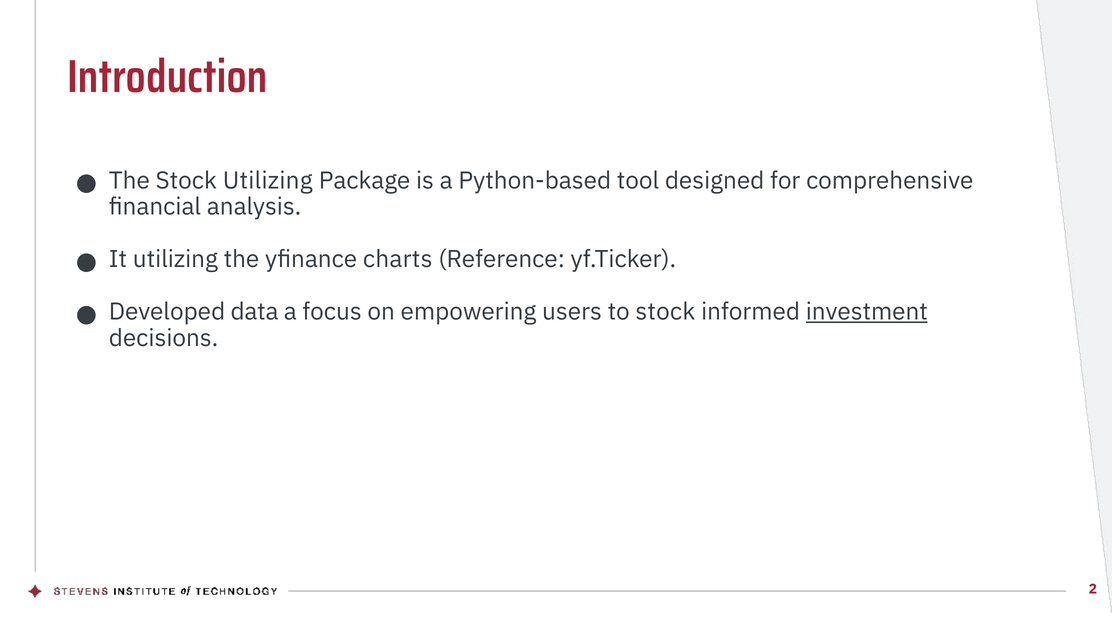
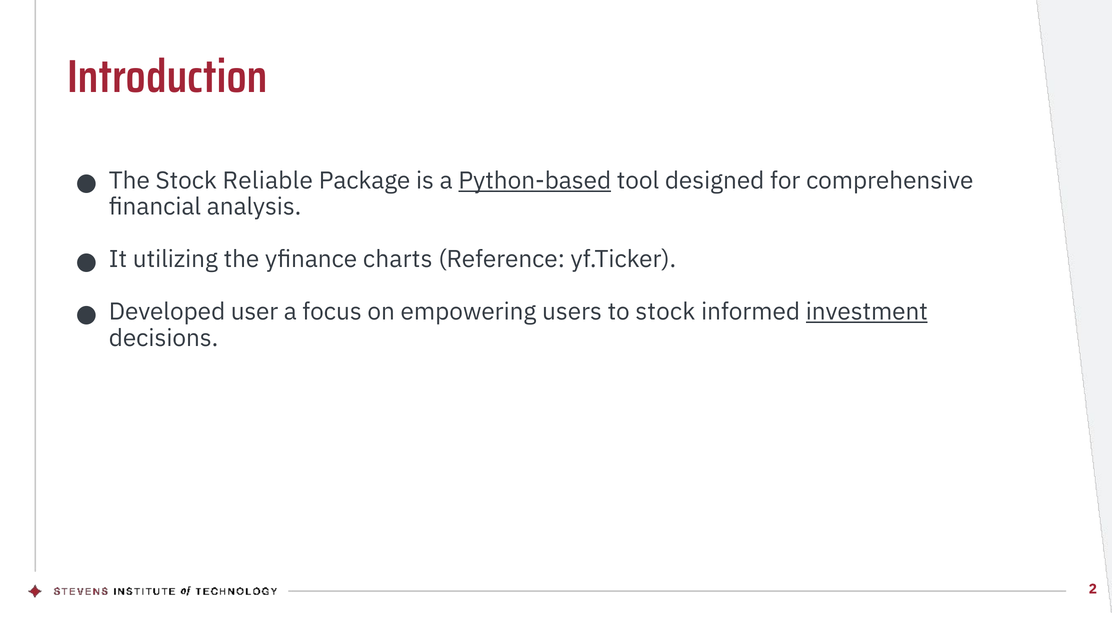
Stock Utilizing: Utilizing -> Reliable (268, 181)
Python-based underline: none -> present (535, 181)
data: data -> user (255, 312)
